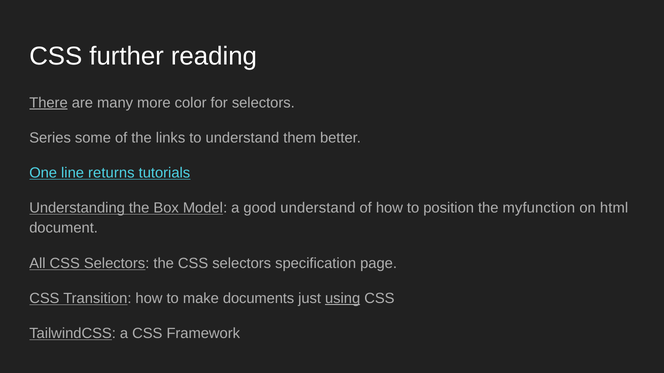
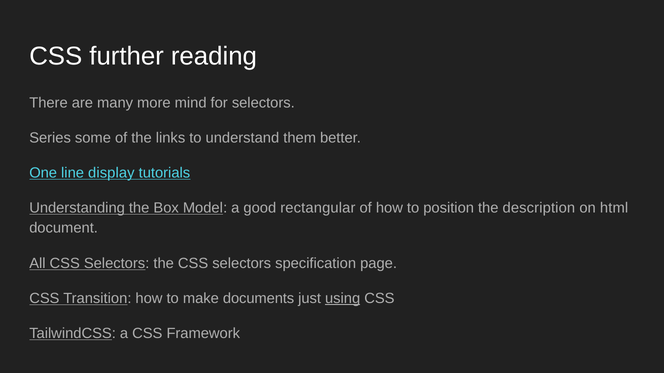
There underline: present -> none (48, 103)
color: color -> mind (191, 103)
returns: returns -> display (111, 173)
good understand: understand -> rectangular (318, 208)
myfunction: myfunction -> description (539, 208)
